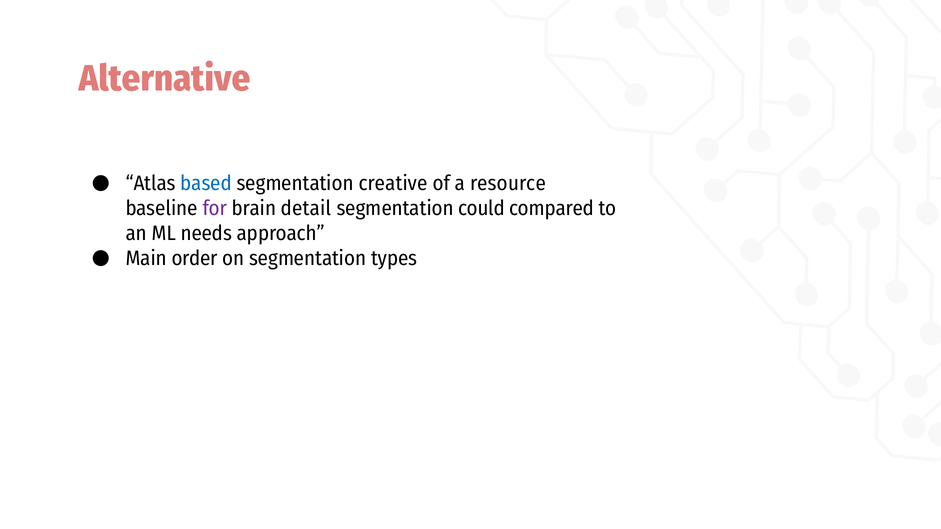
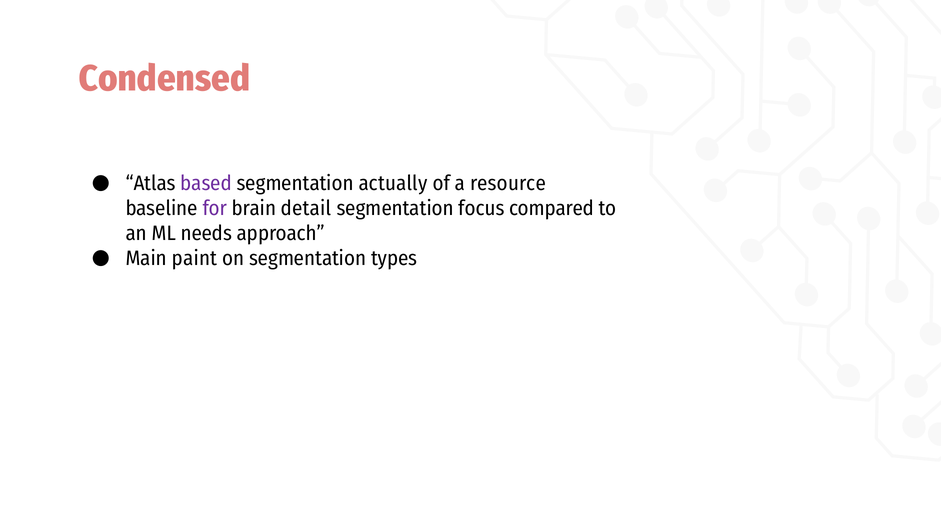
Alternative: Alternative -> Condensed (164, 79)
based colour: blue -> purple (206, 183)
creative: creative -> actually (393, 183)
could: could -> focus (481, 208)
order: order -> paint (194, 259)
